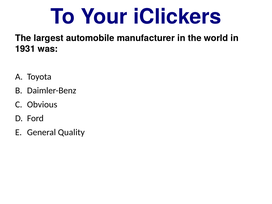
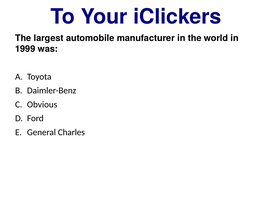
1931: 1931 -> 1999 (25, 49)
Quality: Quality -> Charles (71, 132)
